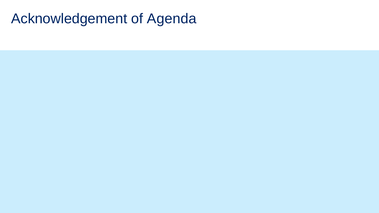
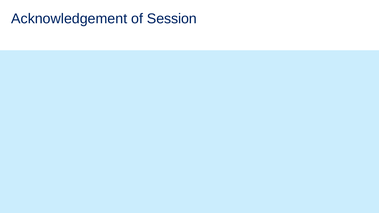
Agenda: Agenda -> Session (172, 19)
